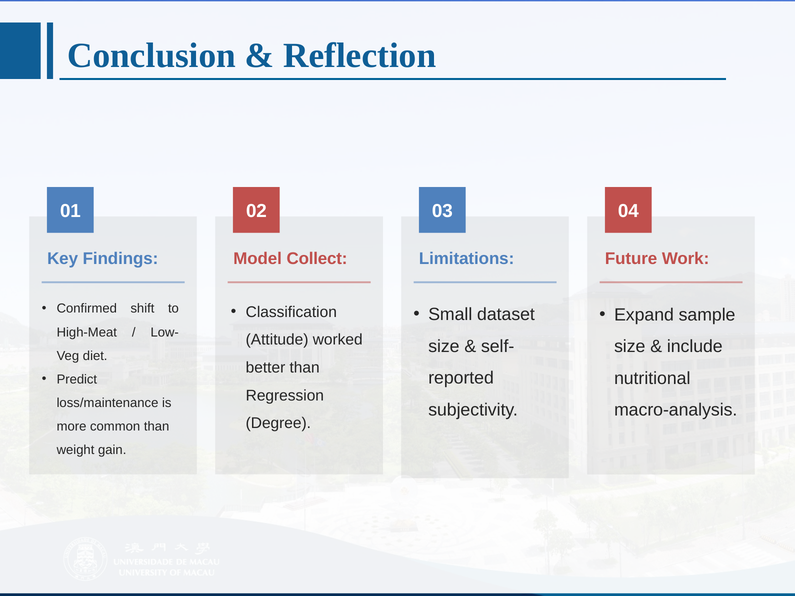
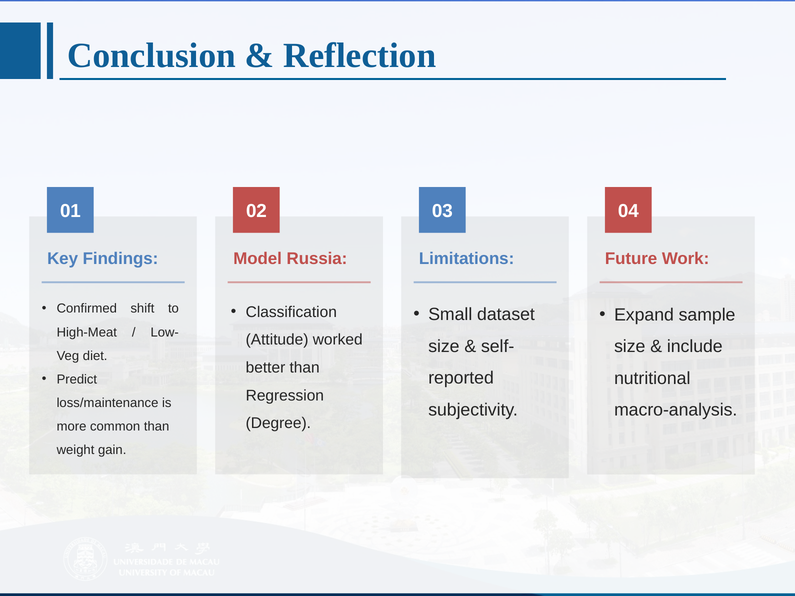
Collect: Collect -> Russia (317, 259)
